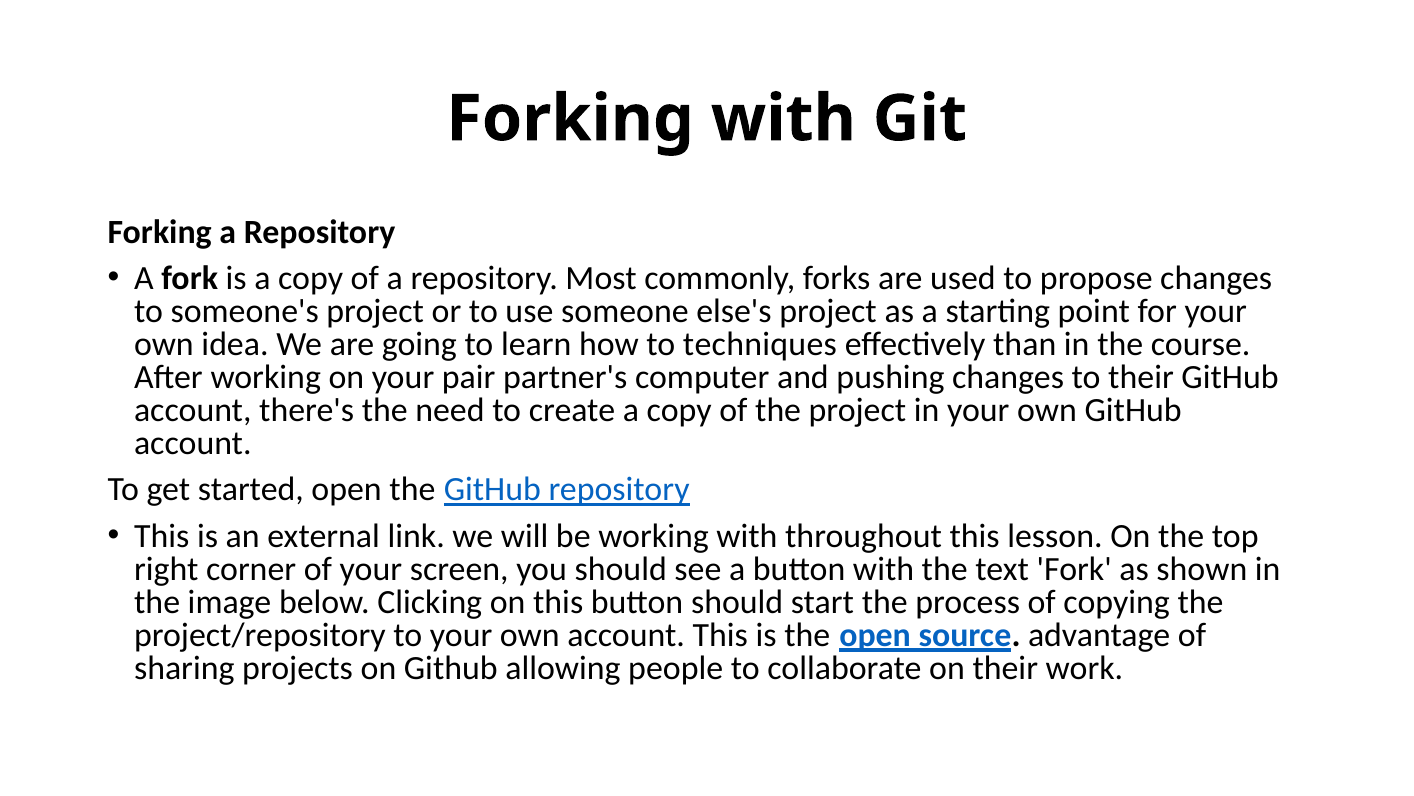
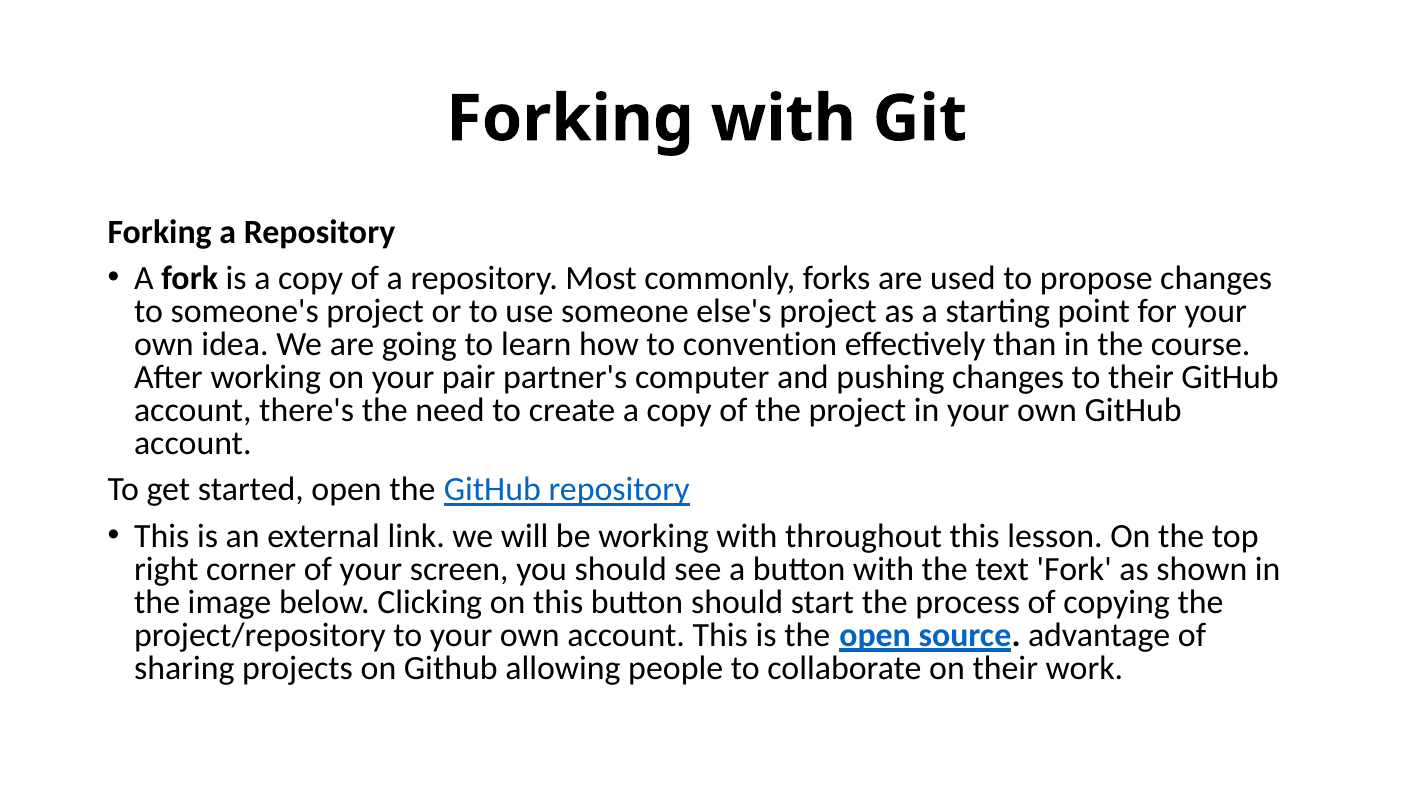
techniques: techniques -> convention (760, 344)
